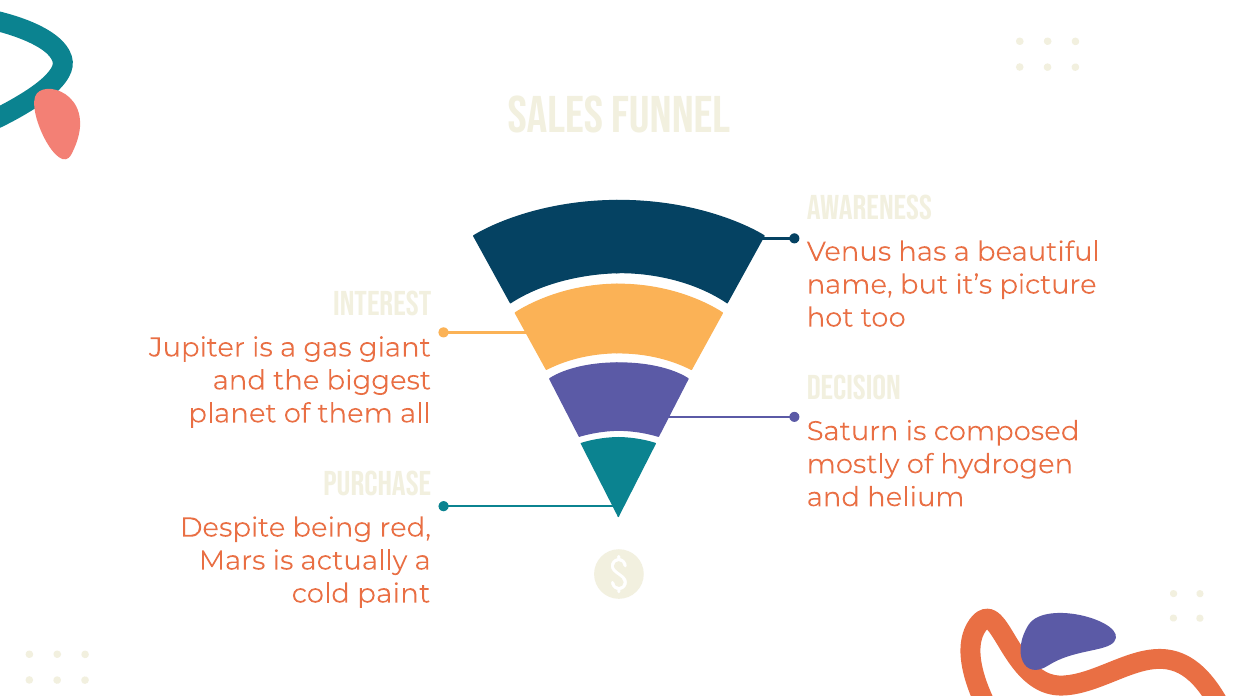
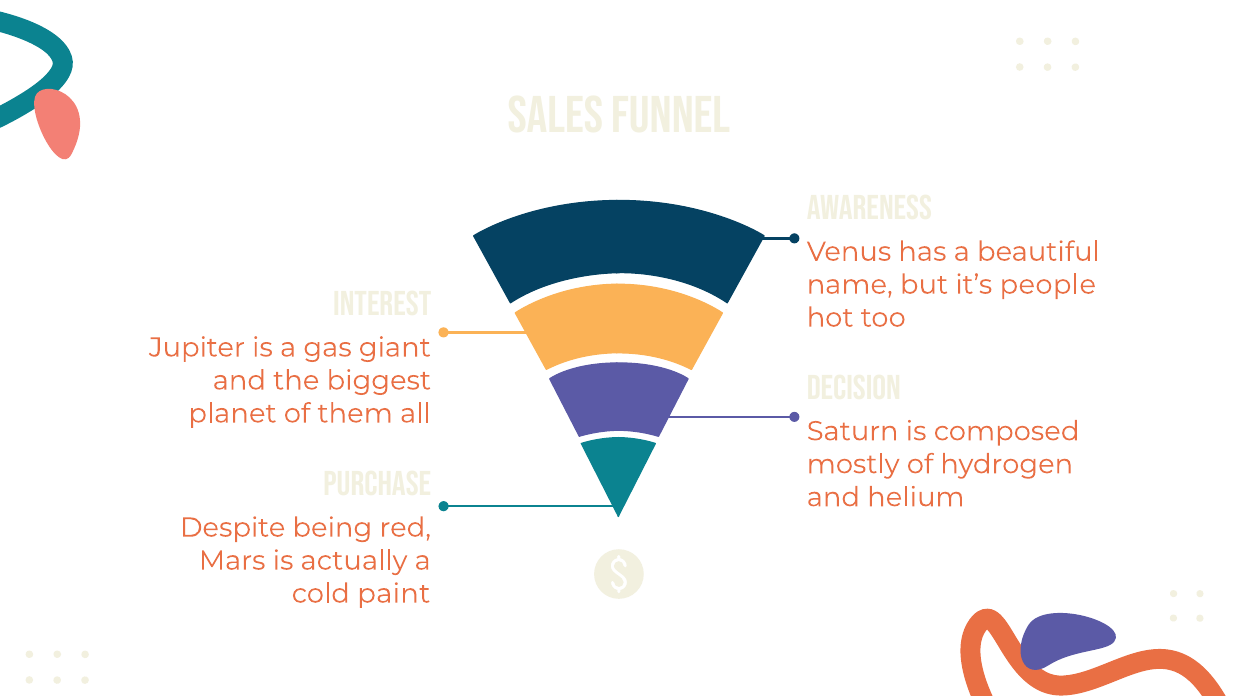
picture: picture -> people (1048, 285)
